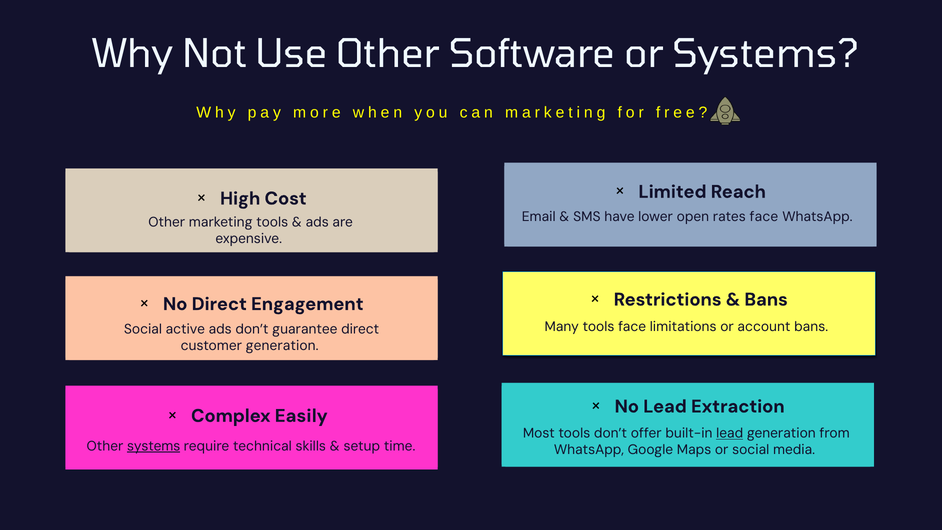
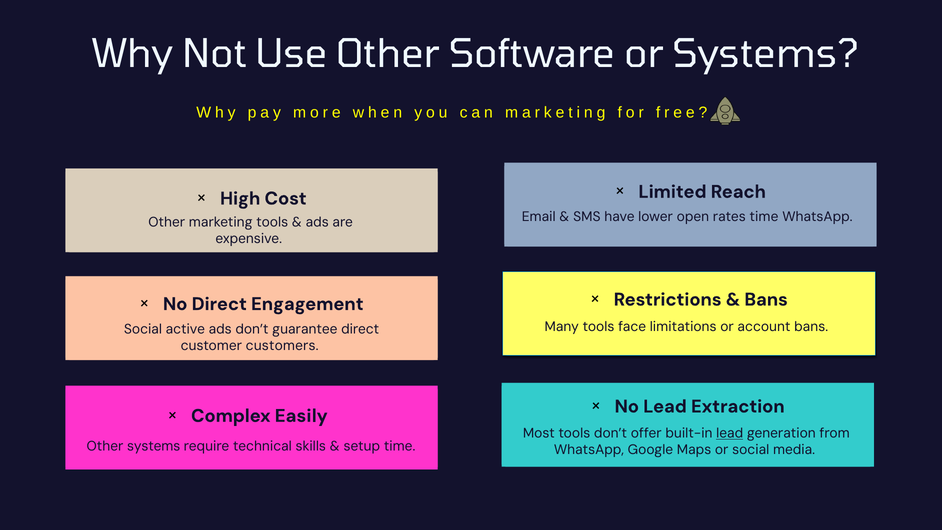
rates face: face -> time (764, 217)
customer generation: generation -> customers (282, 346)
systems underline: present -> none (154, 446)
